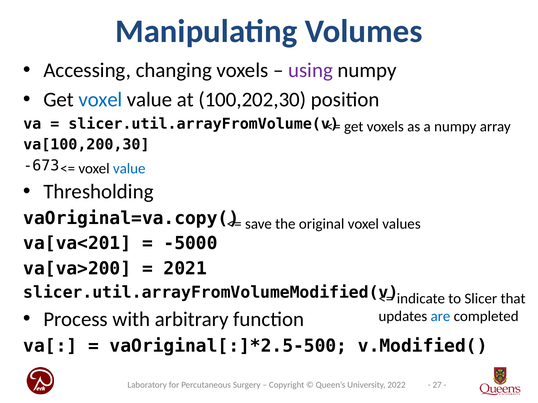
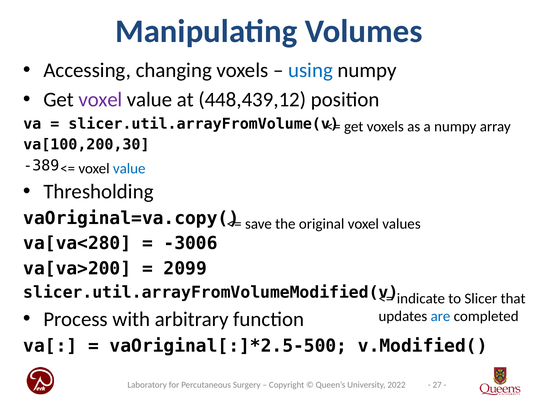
using colour: purple -> blue (310, 71)
voxel colour: blue -> purple (101, 100)
100,202,30: 100,202,30 -> 448,439,12 (252, 100)
-673: -673 -> -389 (41, 166)
va[va<201: va[va<201 -> va[va<280 (77, 244)
-5000: -5000 -> -3006 (191, 244)
2021: 2021 -> 2099 (185, 269)
